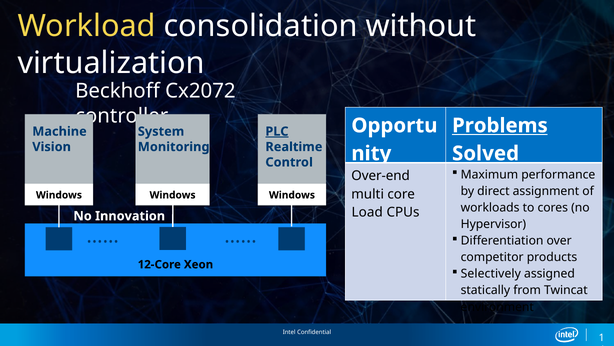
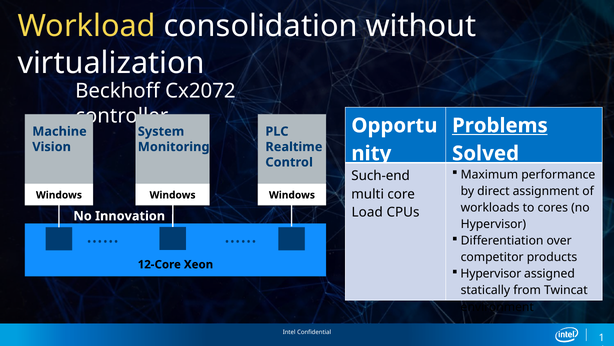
PLC underline: present -> none (277, 131)
Over-end: Over-end -> Such-end (381, 175)
Selectively: Selectively -> Hypervisor (491, 273)
